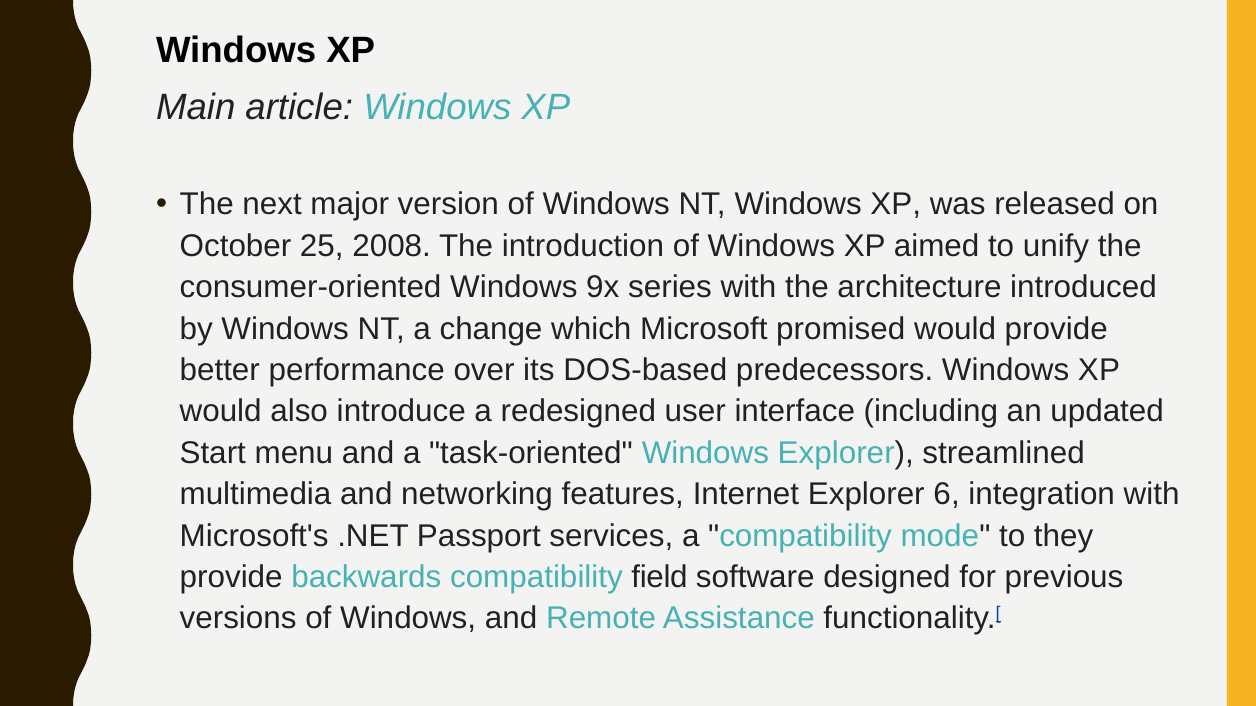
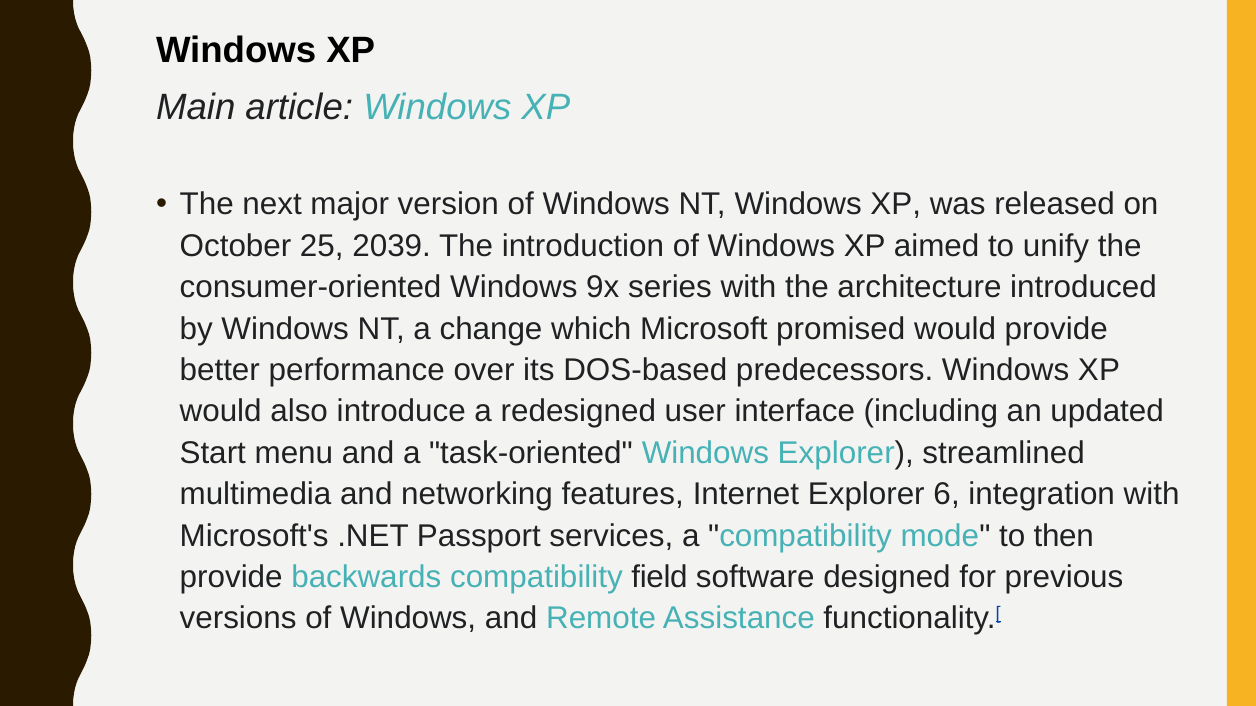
2008: 2008 -> 2039 (392, 246)
they: they -> then (1064, 536)
